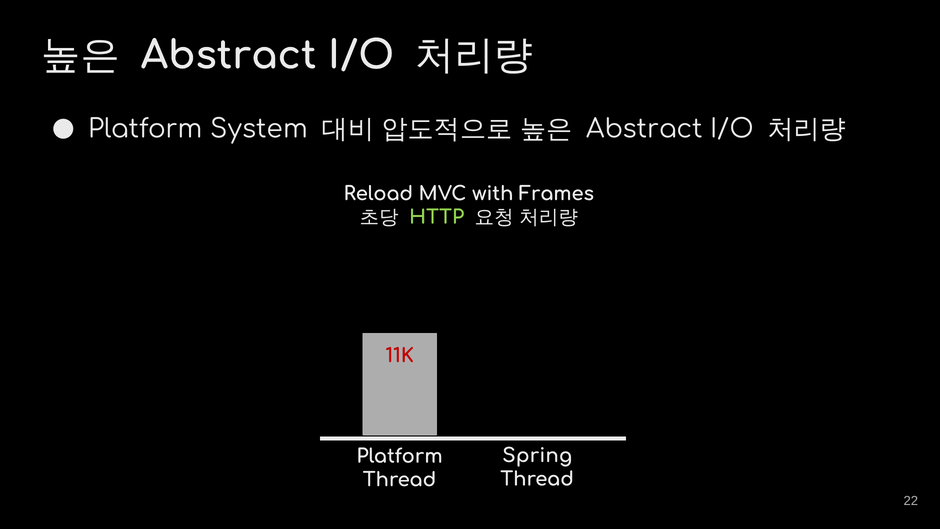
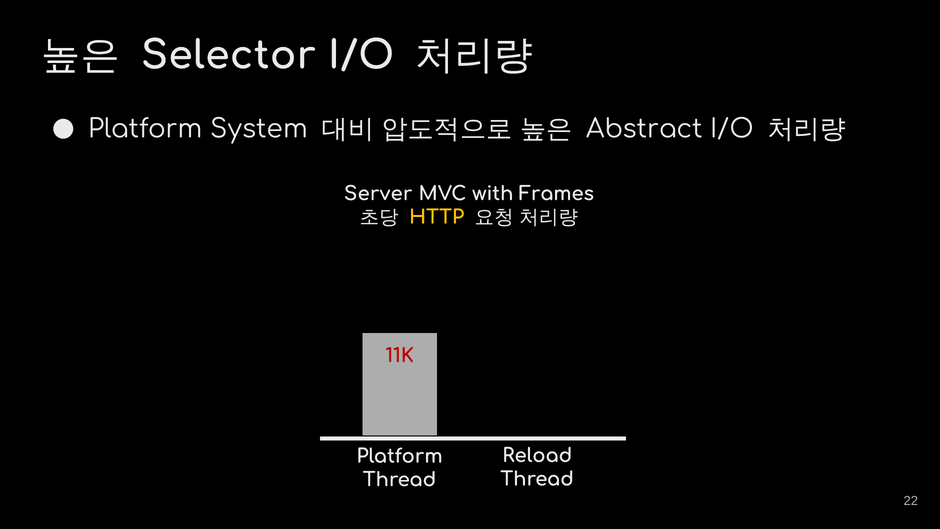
Abstract: Abstract -> Selector (228, 56)
Reload: Reload -> Server (378, 194)
HTTP colour: light green -> yellow (437, 217)
Spring: Spring -> Reload (537, 455)
